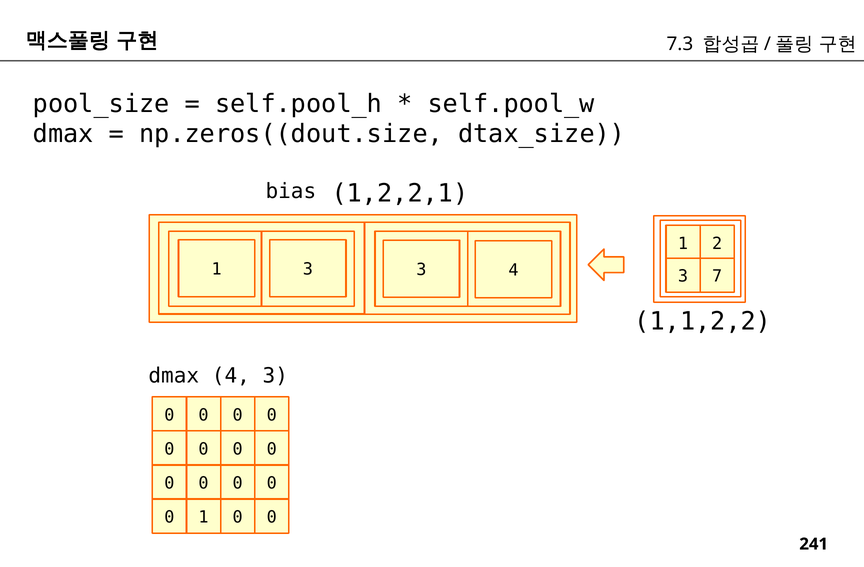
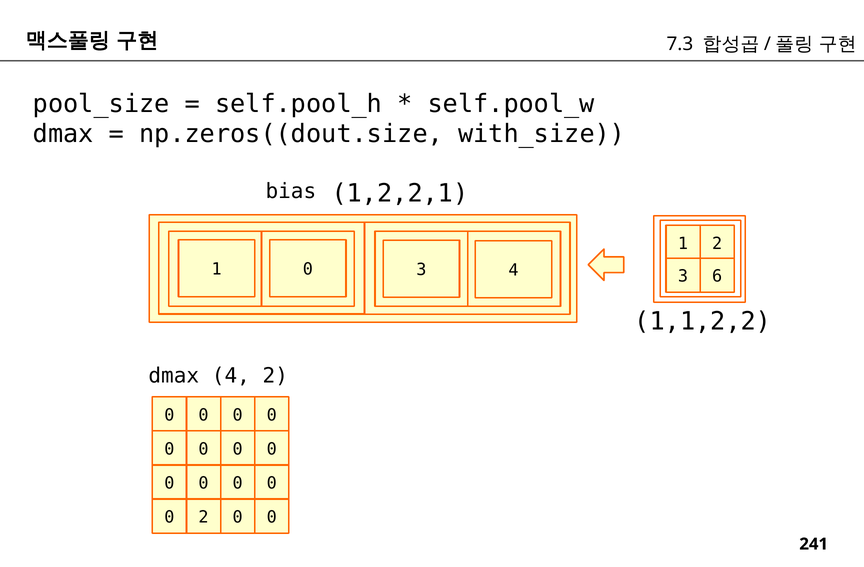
dtax_size: dtax_size -> with_size (542, 134)
1 3: 3 -> 0 (308, 270)
7: 7 -> 6 (717, 277)
4 3: 3 -> 2 (275, 376)
0 1: 1 -> 2 (204, 518)
